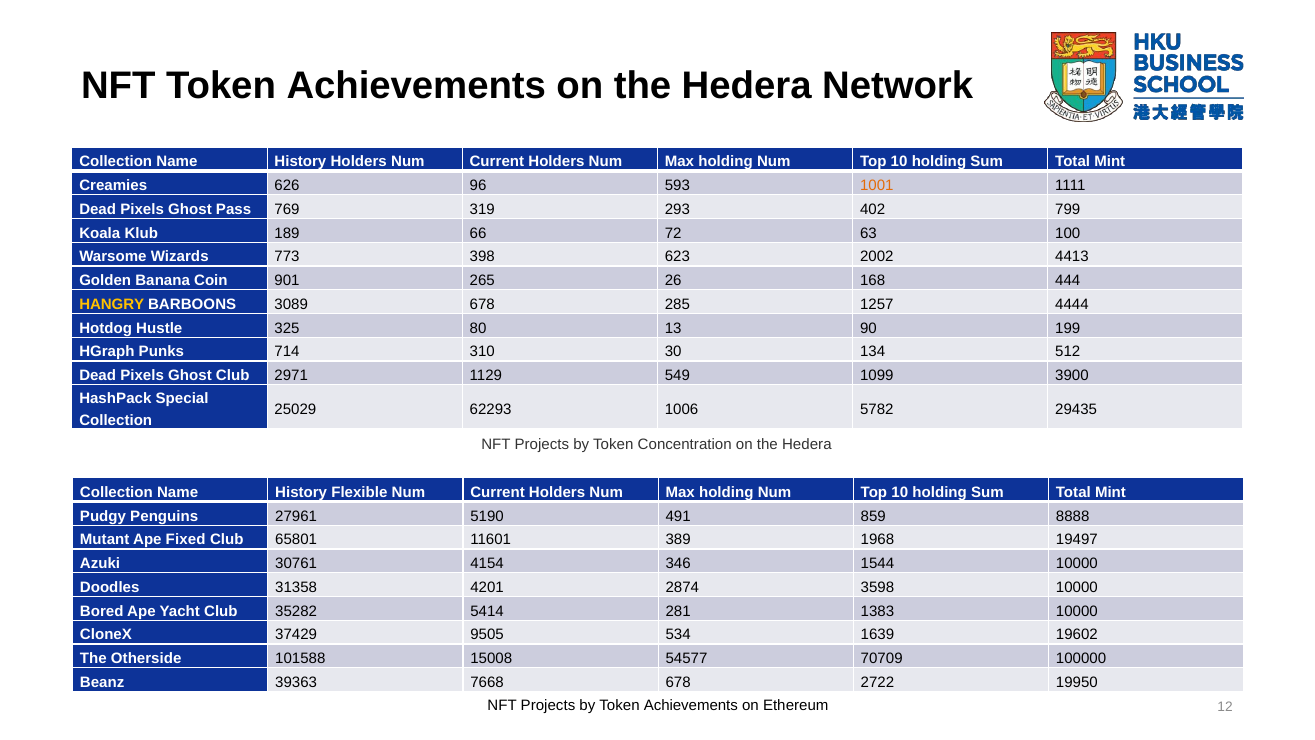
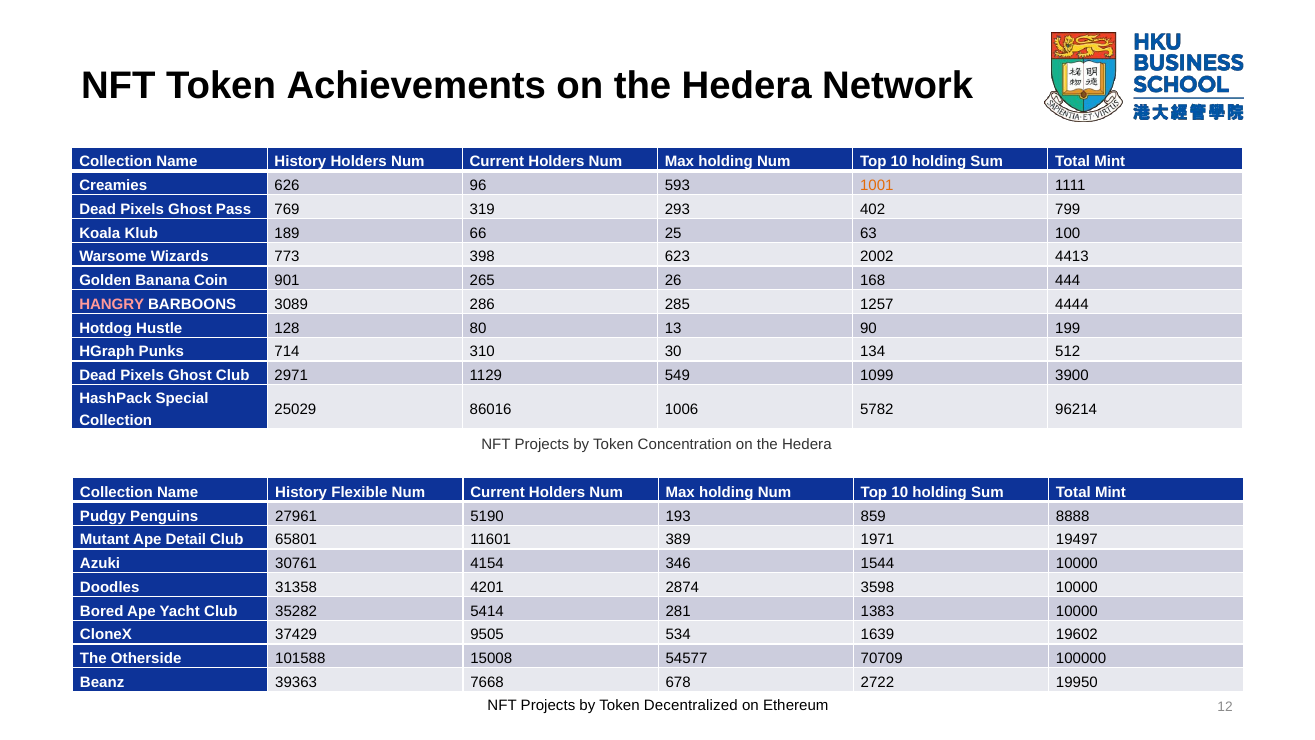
72: 72 -> 25 (673, 233)
HANGRY colour: yellow -> pink (112, 304)
3089 678: 678 -> 286 (482, 304)
325: 325 -> 128 (287, 328)
62293: 62293 -> 86016 (491, 409)
29435: 29435 -> 96214 (1076, 409)
491: 491 -> 193 (678, 516)
Fixed: Fixed -> Detail (186, 540)
1968: 1968 -> 1971 (877, 540)
by Token Achievements: Achievements -> Decentralized (691, 705)
